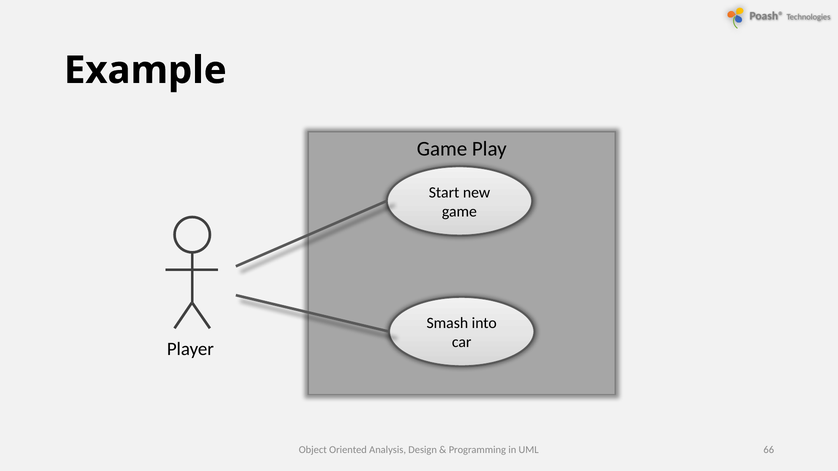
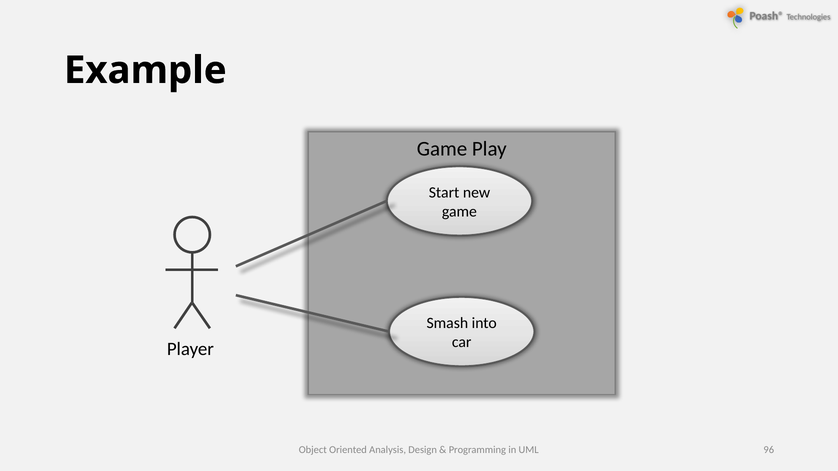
66: 66 -> 96 (769, 450)
